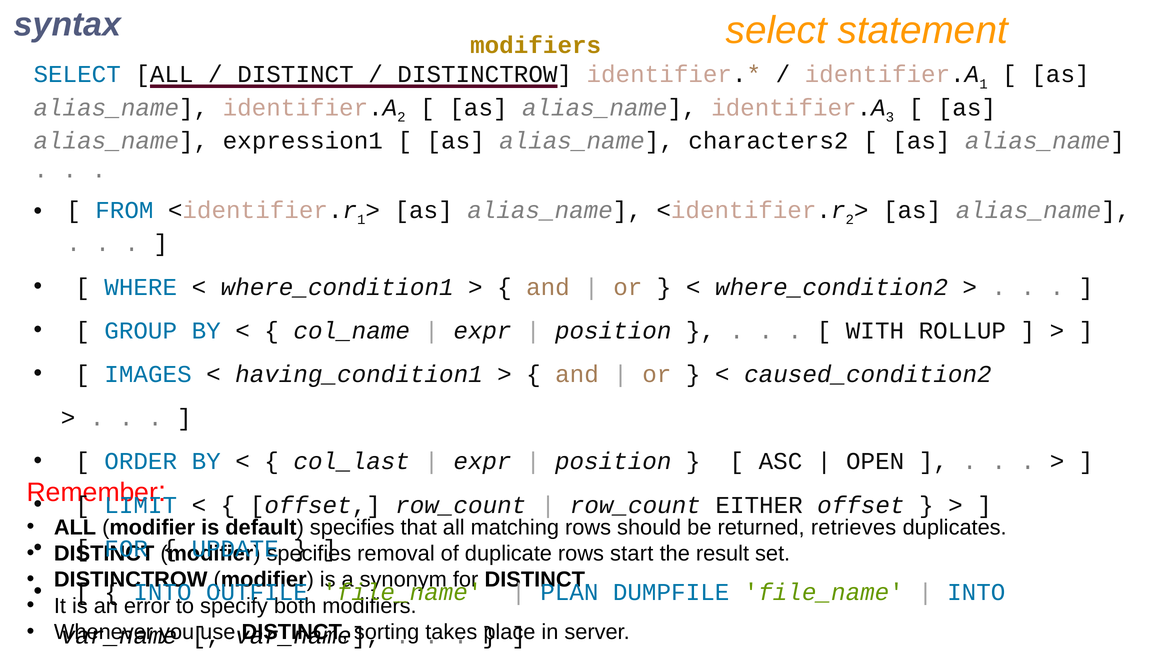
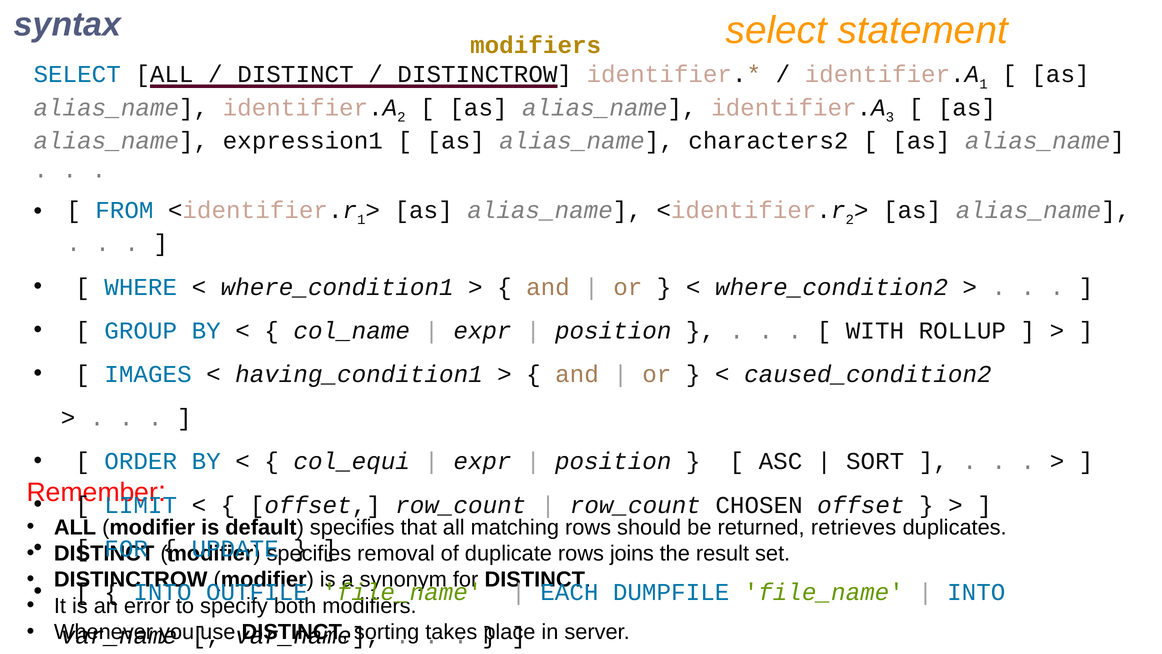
col_last: col_last -> col_equi (352, 461)
OPEN: OPEN -> SORT (875, 461)
EITHER: EITHER -> CHOSEN (759, 505)
start: start -> joins (632, 553)
PLAN: PLAN -> EACH (569, 592)
